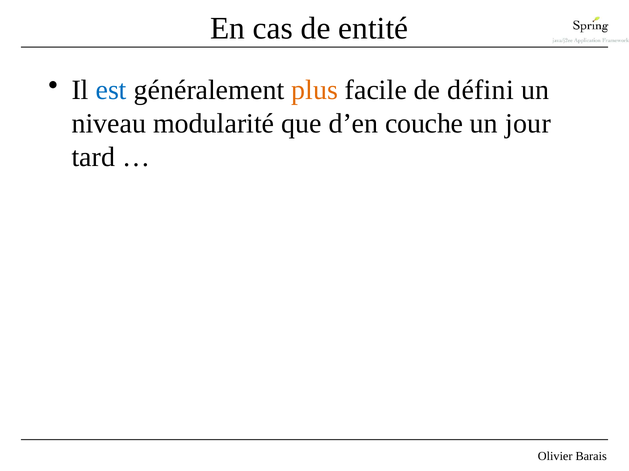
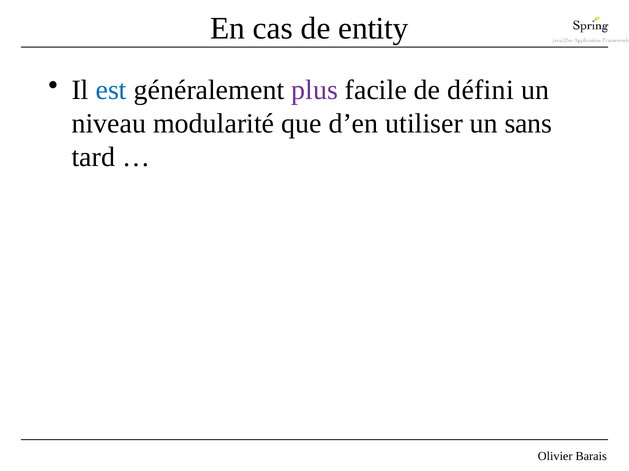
entité: entité -> entity (373, 28)
plus colour: orange -> purple (315, 90)
couche: couche -> utiliser (424, 124)
jour: jour -> sans (528, 124)
